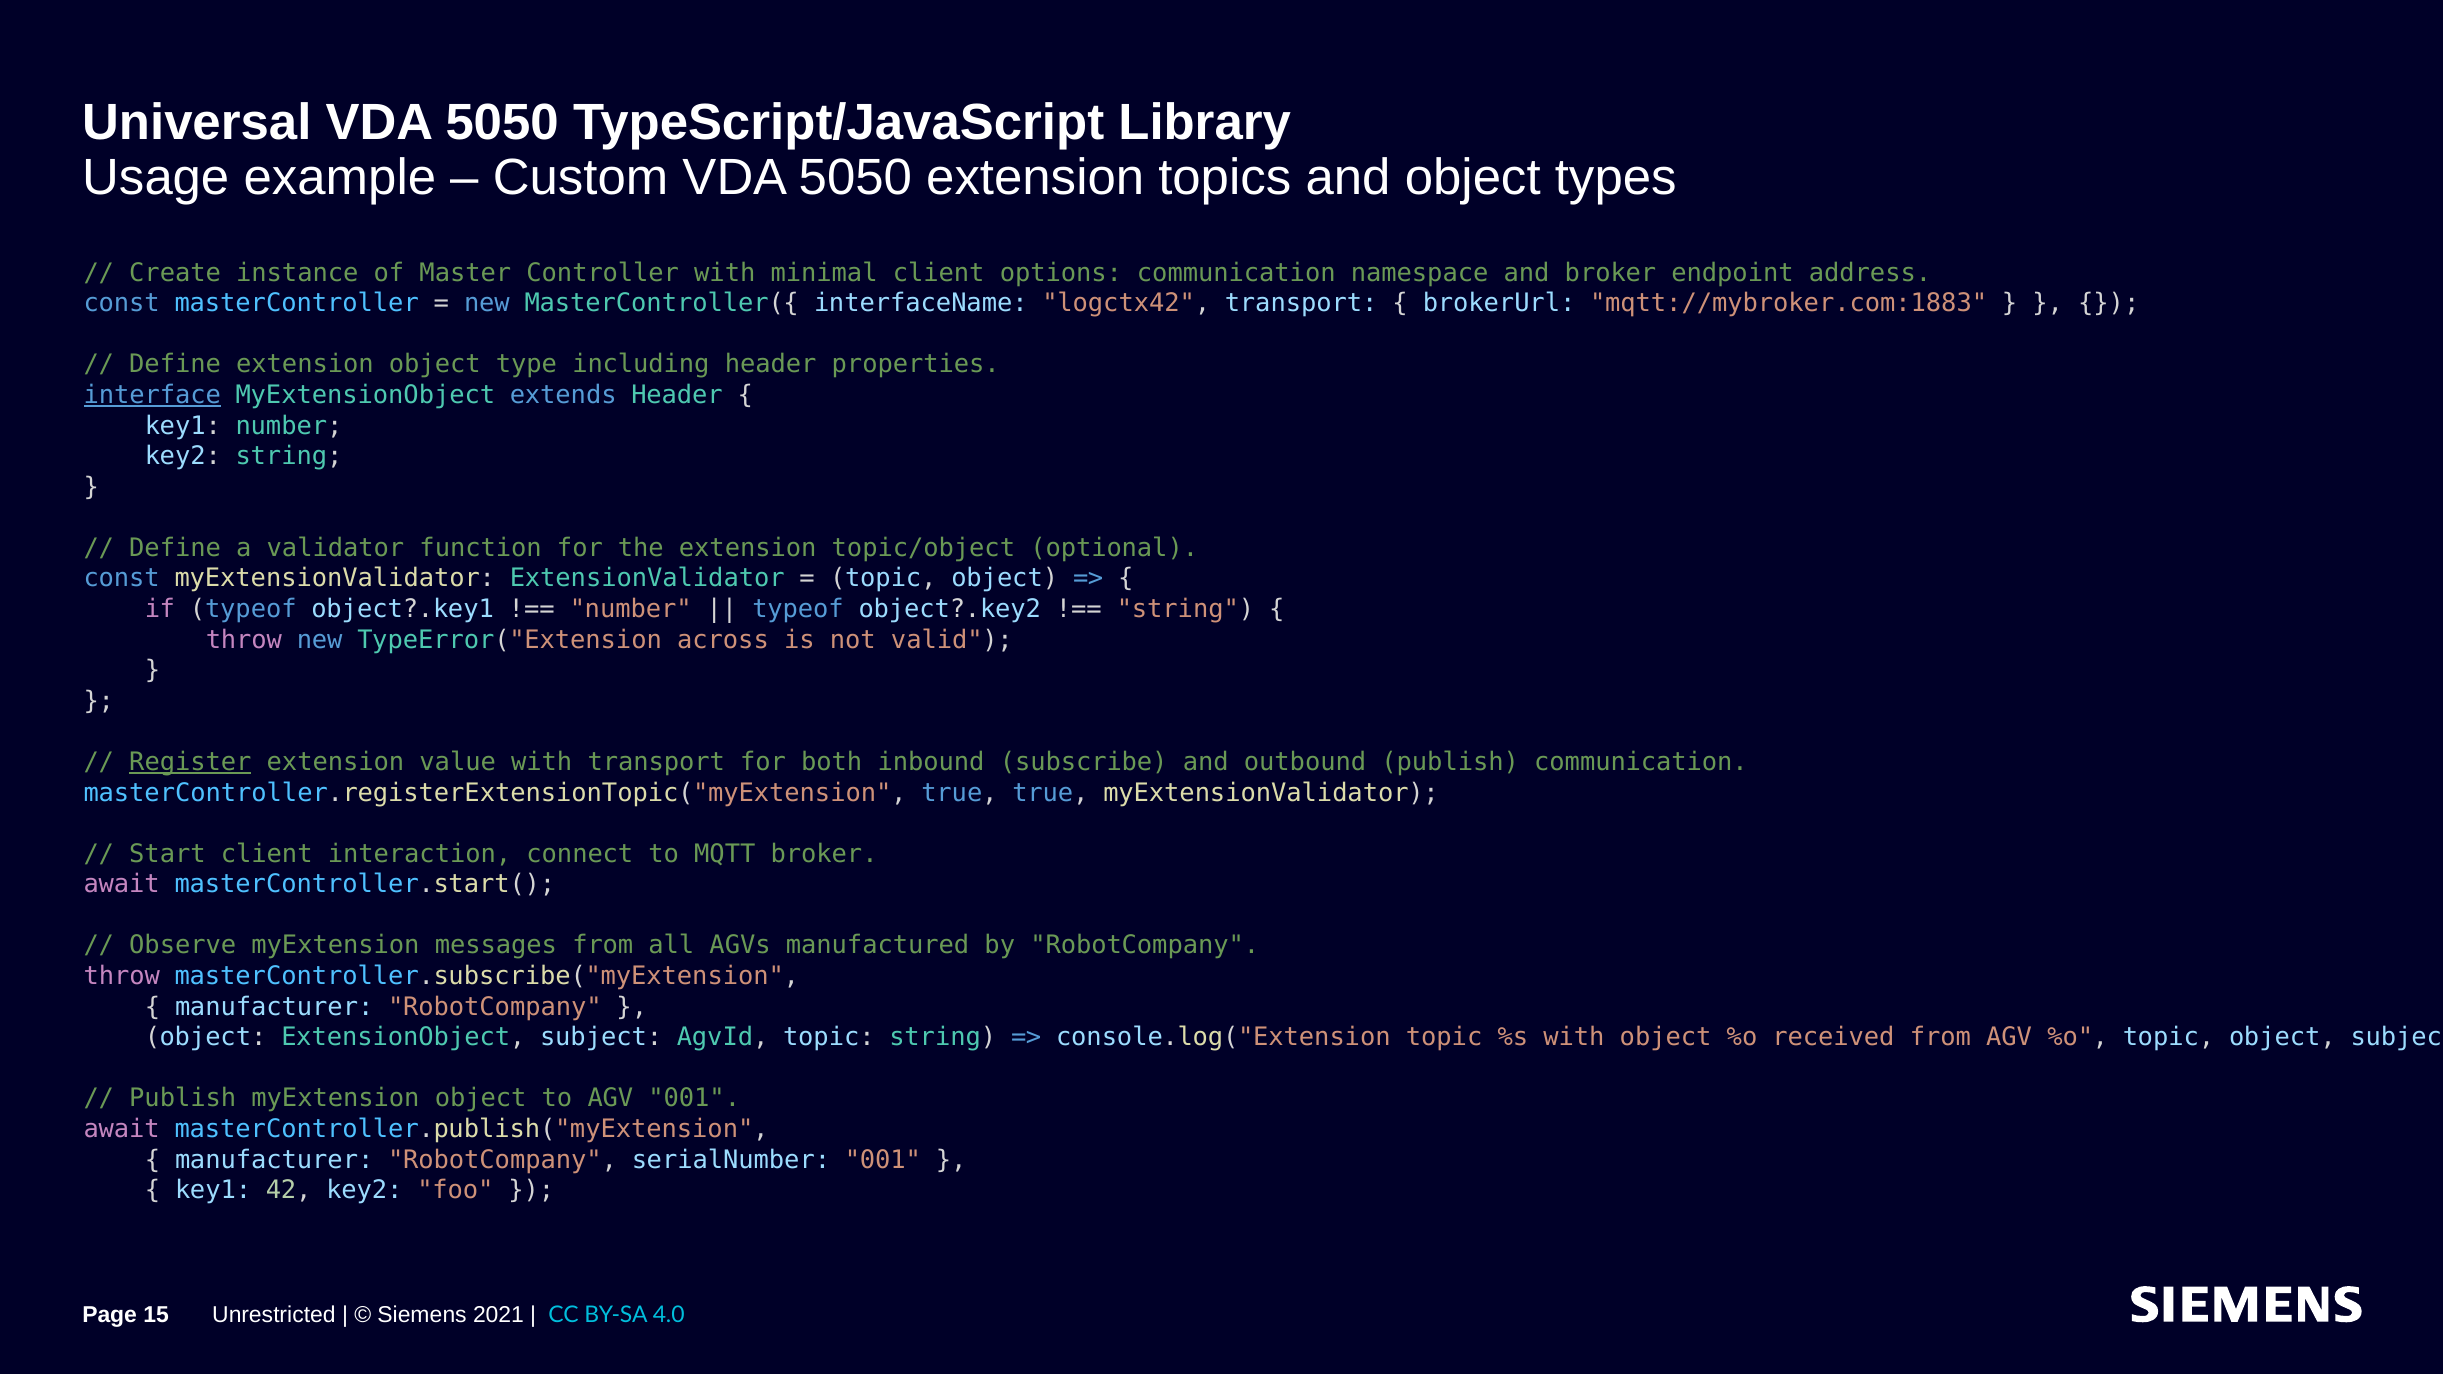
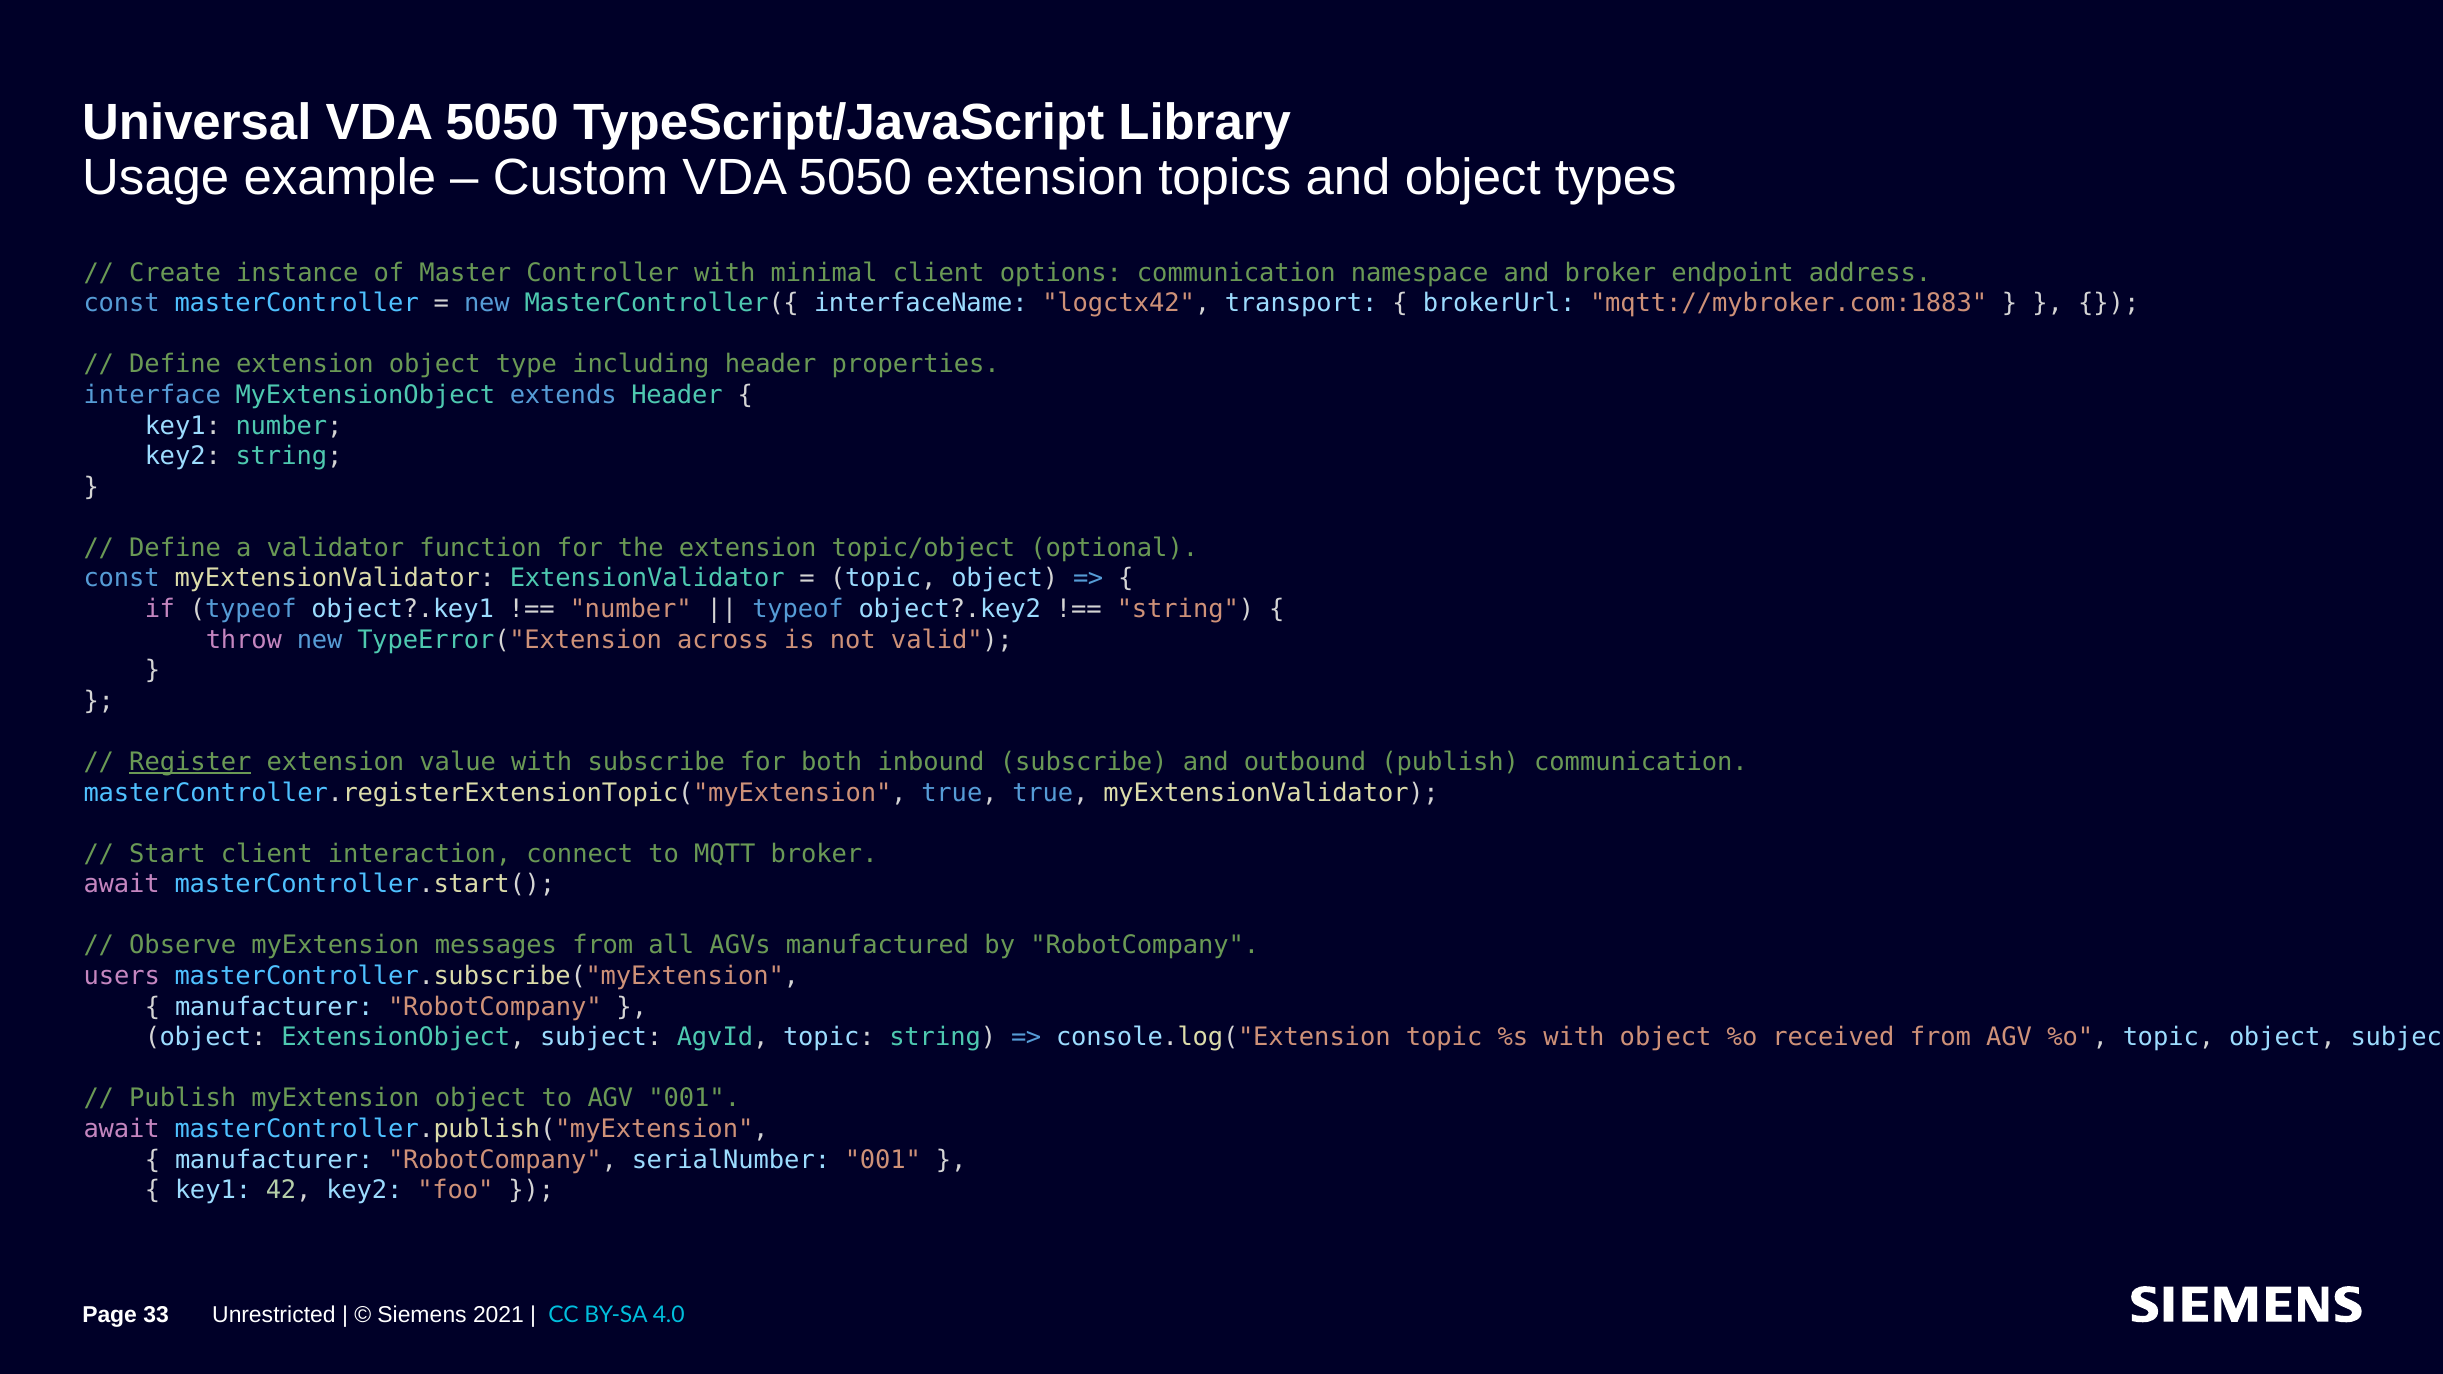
interface underline: present -> none (152, 395)
with transport: transport -> subscribe (656, 762)
throw: throw -> users (122, 976)
15: 15 -> 33 (156, 1315)
